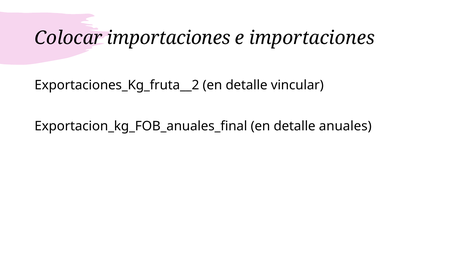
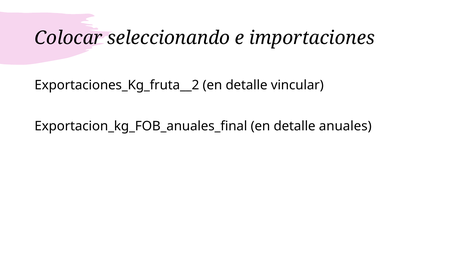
Colocar importaciones: importaciones -> seleccionando (169, 38)
